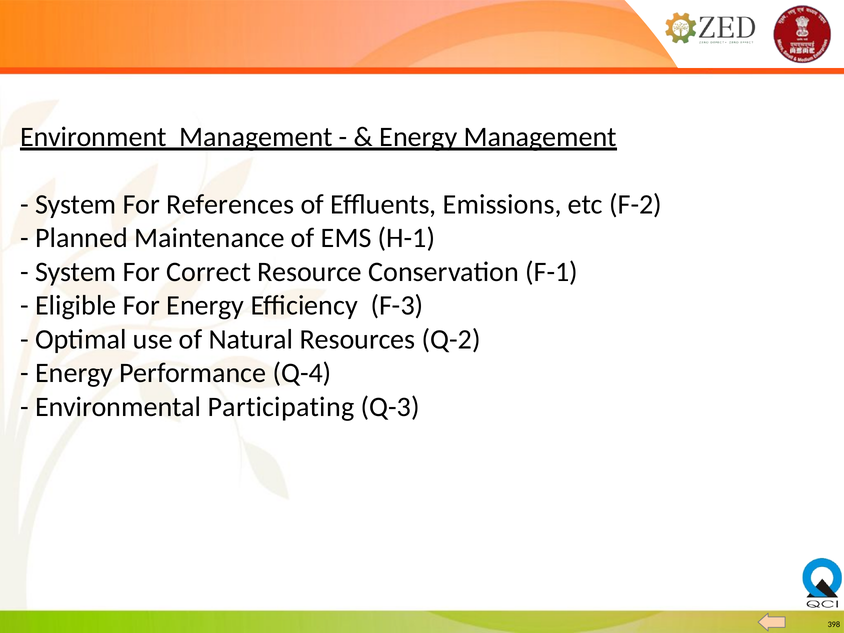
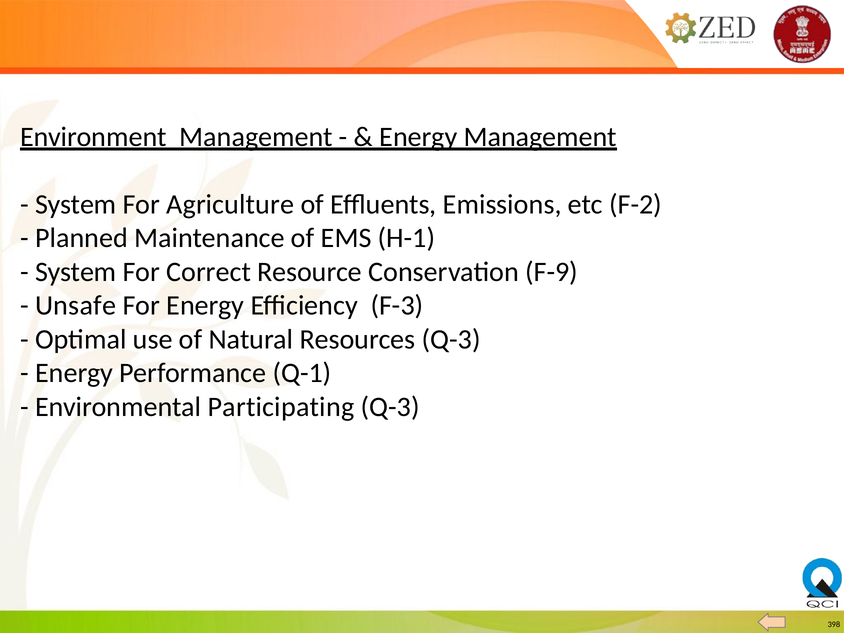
References: References -> Agriculture (230, 204)
F-1: F-1 -> F-9 (552, 272)
Eligible: Eligible -> Unsafe (76, 306)
Resources Q-2: Q-2 -> Q-3 (451, 339)
Q-4: Q-4 -> Q-1 (302, 373)
